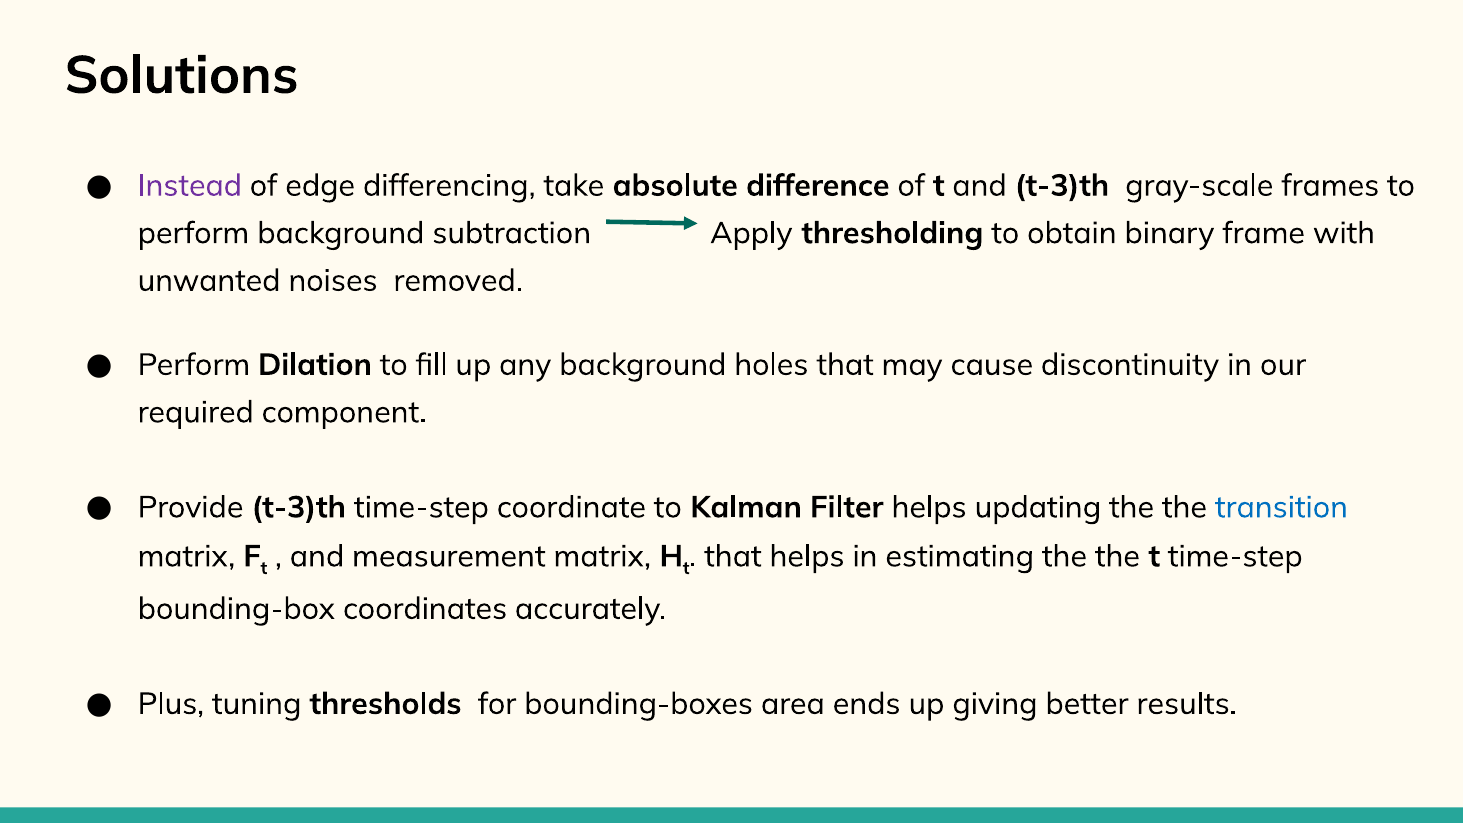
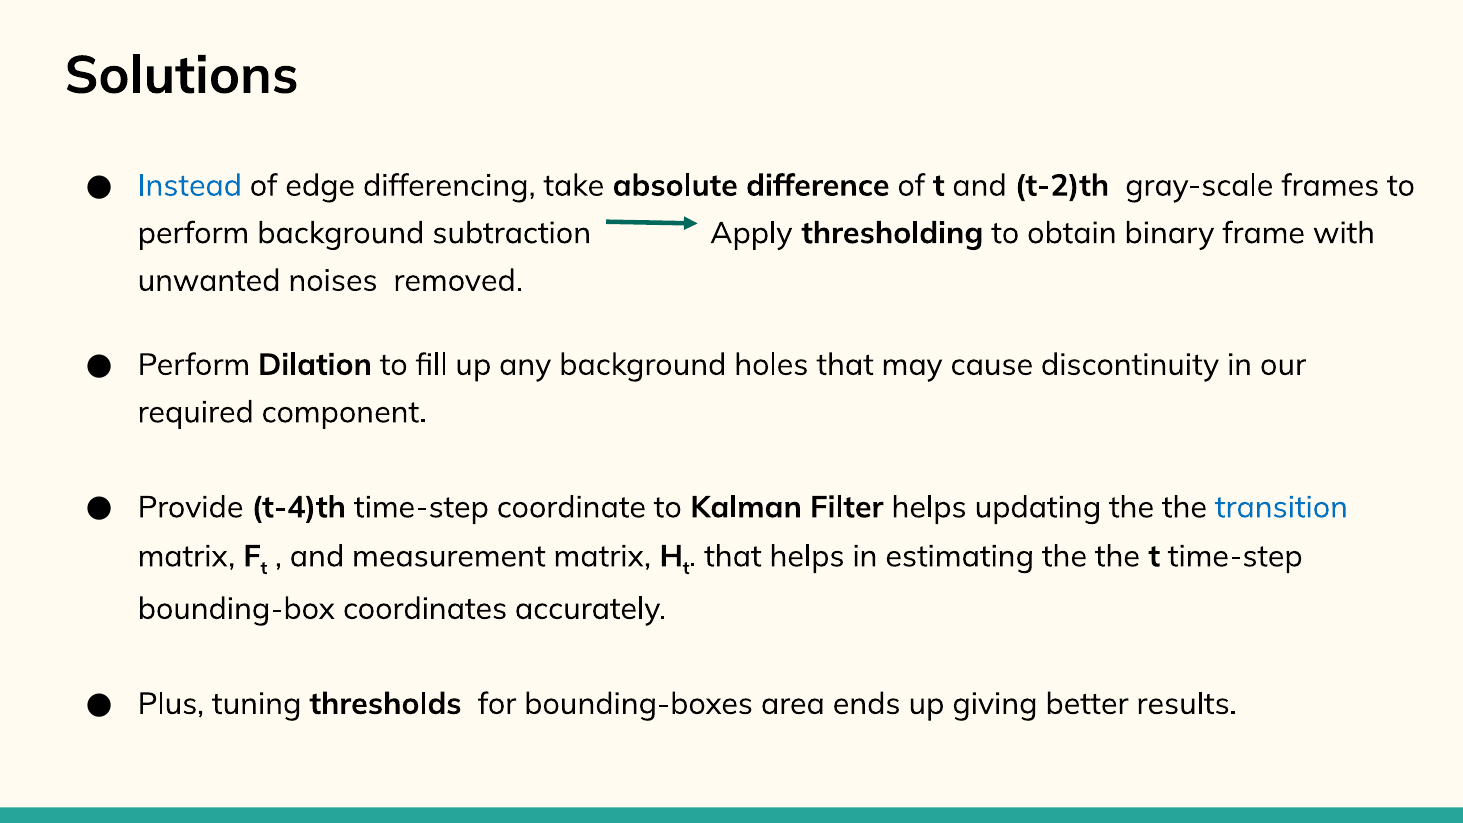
Instead colour: purple -> blue (190, 186)
and t-3)th: t-3)th -> t-2)th (1062, 186)
Provide t-3)th: t-3)th -> t-4)th (299, 507)
